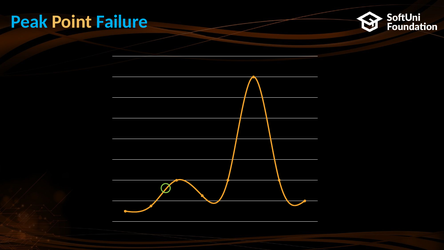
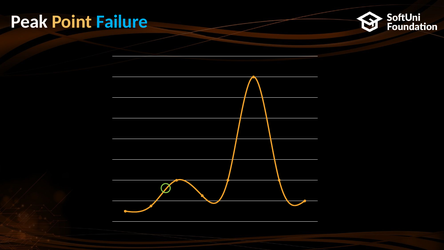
Peak colour: light blue -> white (29, 22)
